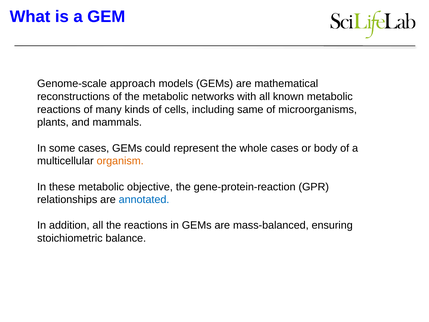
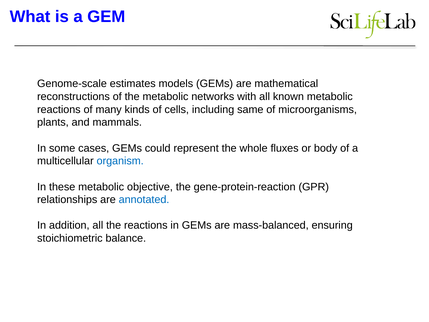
approach: approach -> estimates (133, 84)
whole cases: cases -> fluxes (285, 148)
organism colour: orange -> blue (120, 161)
